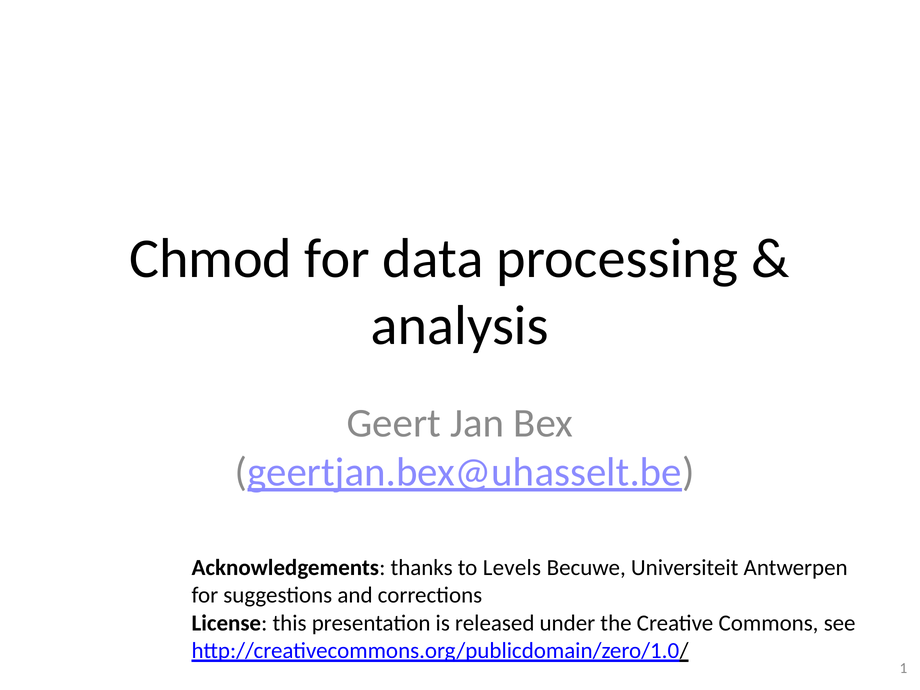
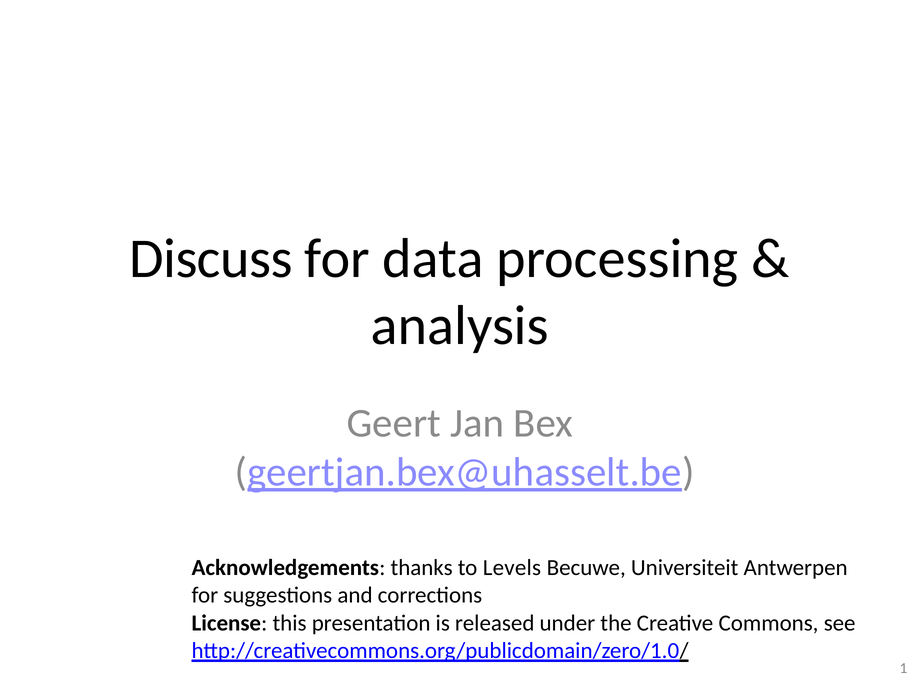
Chmod: Chmod -> Discuss (211, 258)
